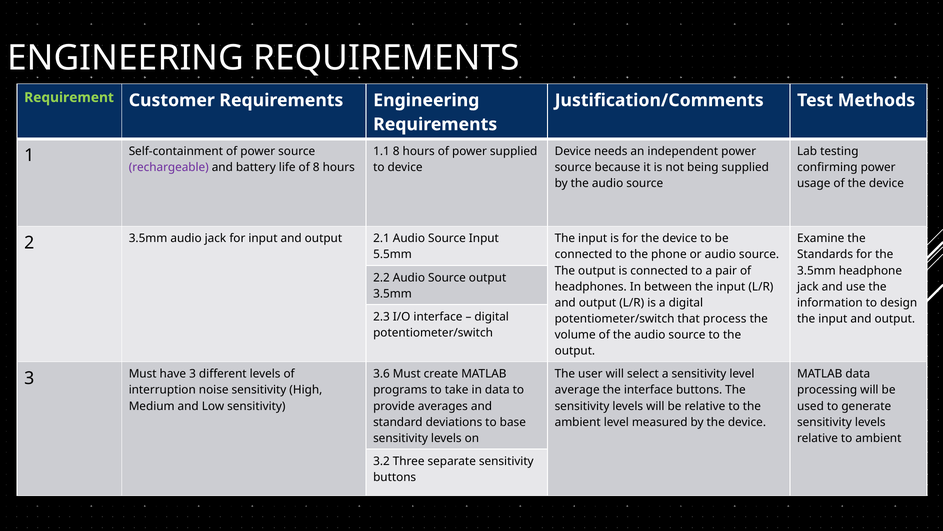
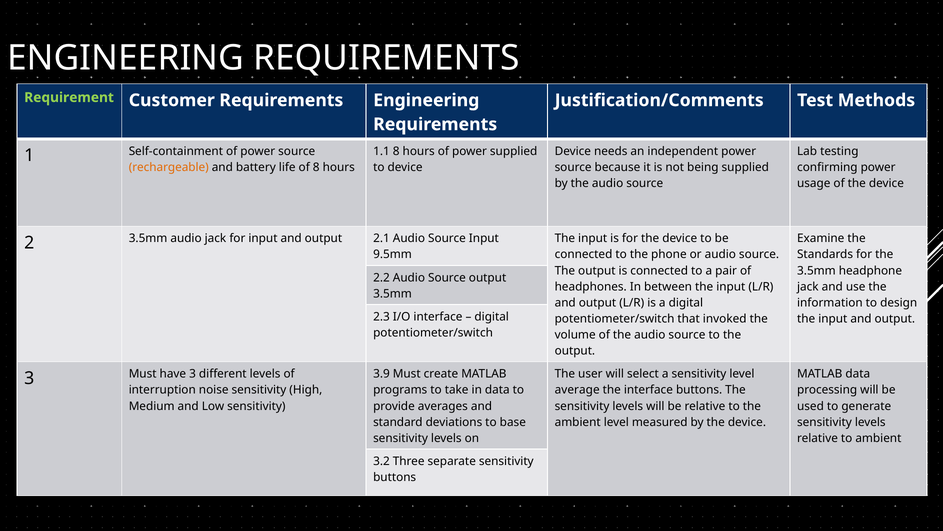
rechargeable colour: purple -> orange (169, 167)
5.5mm: 5.5mm -> 9.5mm (392, 254)
process: process -> invoked (725, 318)
3.6: 3.6 -> 3.9 (382, 374)
